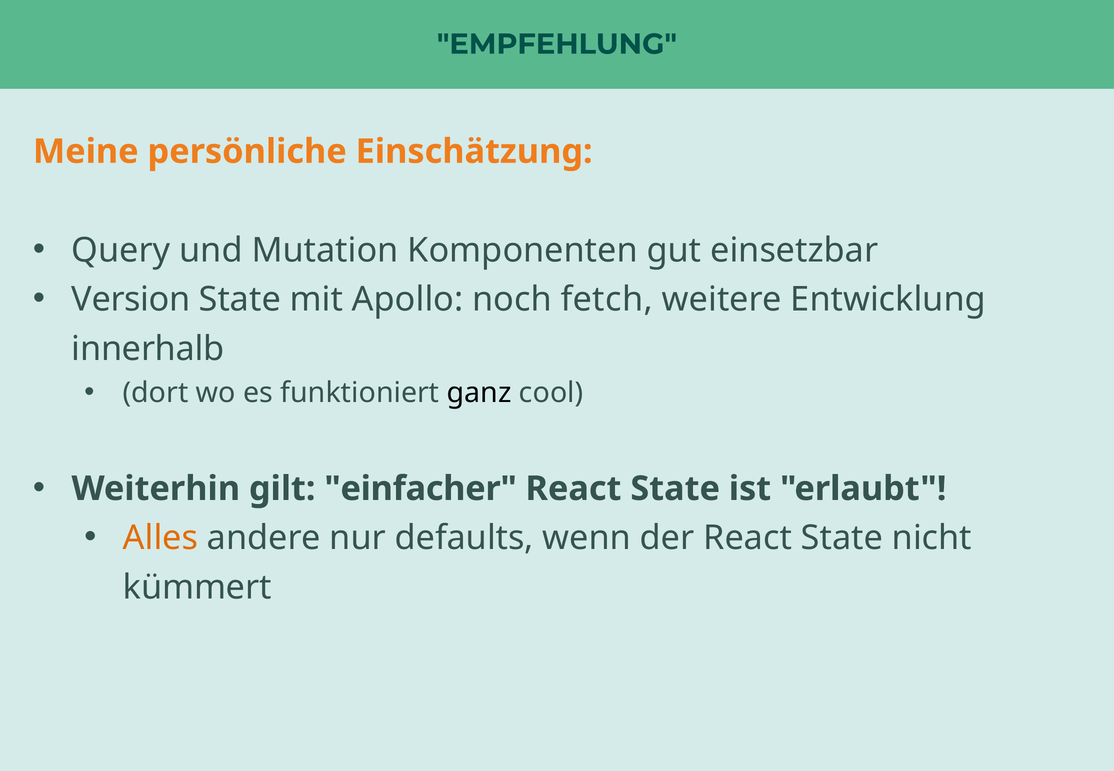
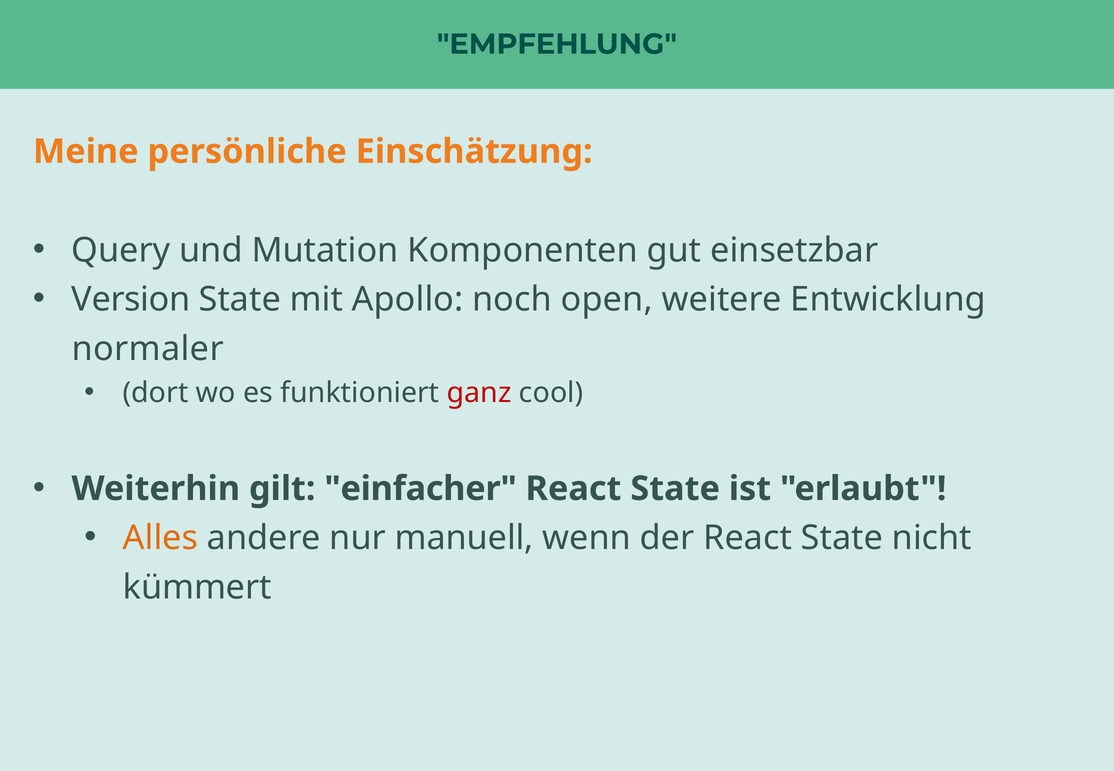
fetch: fetch -> open (607, 300)
innerhalb: innerhalb -> normaler (148, 349)
ganz colour: black -> red (479, 393)
defaults: defaults -> manuell (464, 538)
